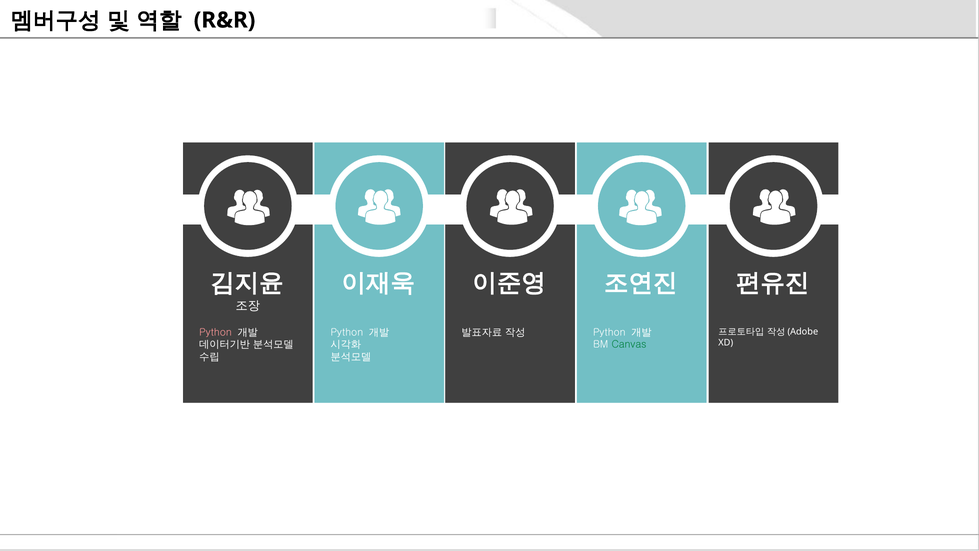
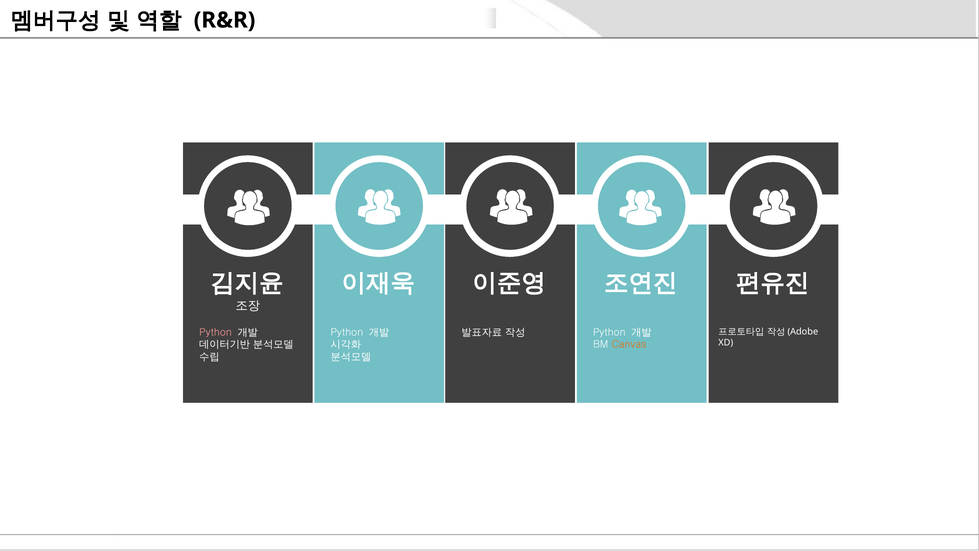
Canvas colour: green -> orange (629, 344)
